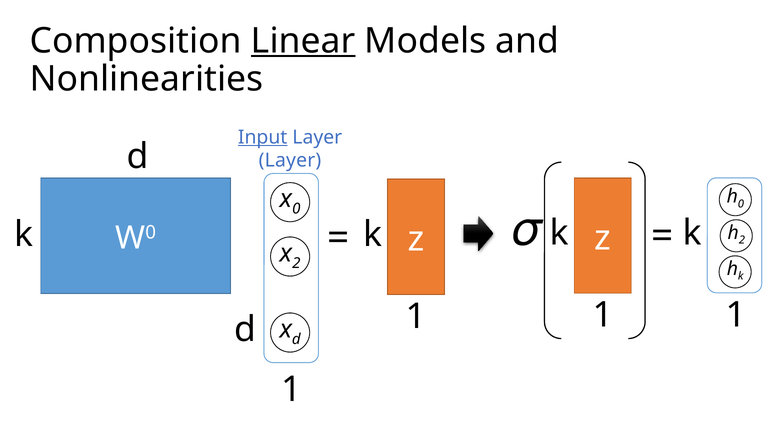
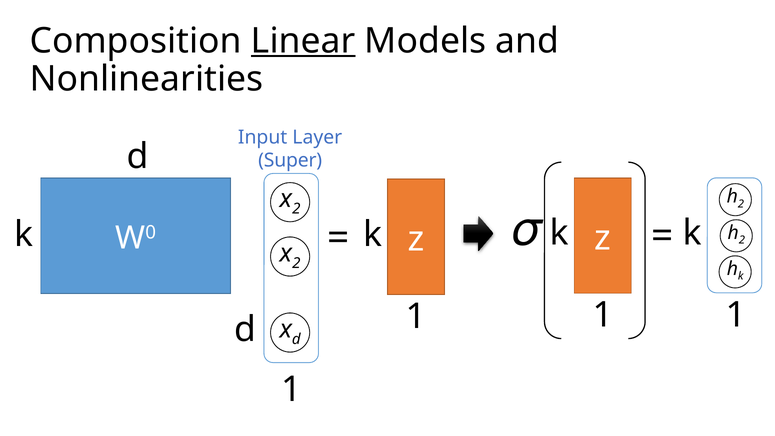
Input underline: present -> none (263, 137)
Layer: Layer -> Super (290, 161)
0: 0 -> 2 (741, 204)
0: 0 -> 2 (296, 209)
